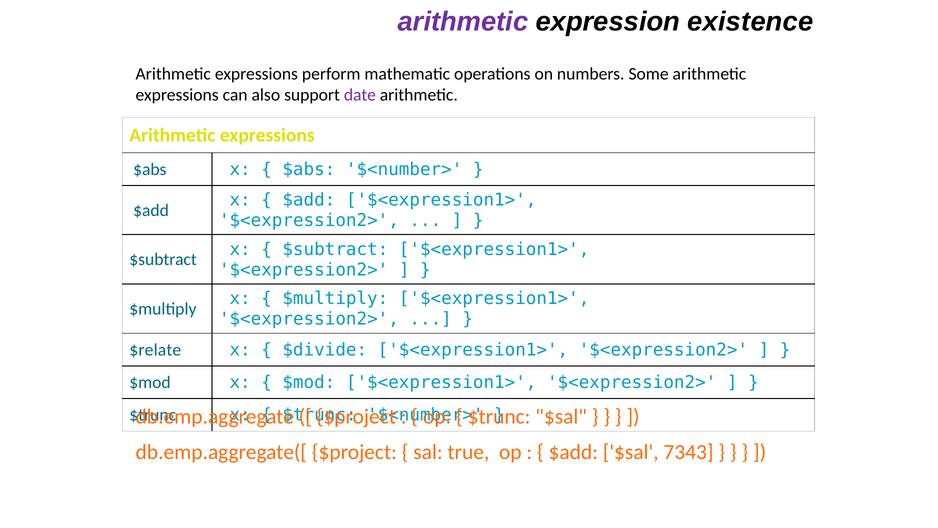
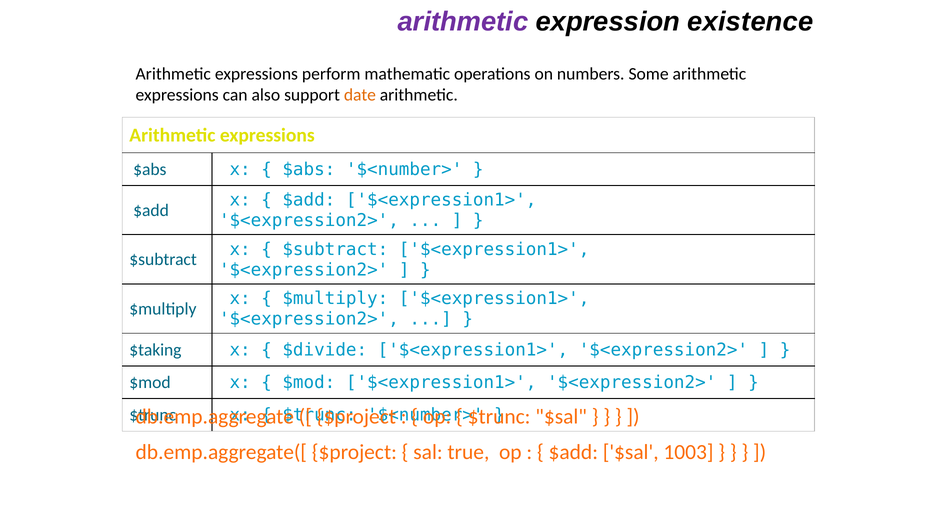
date colour: purple -> orange (360, 95)
$relate: $relate -> $taking (155, 350)
7343: 7343 -> 1003 (689, 452)
